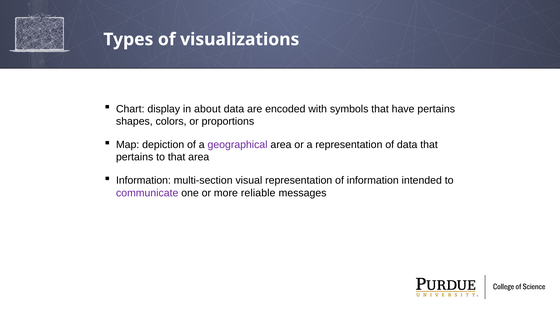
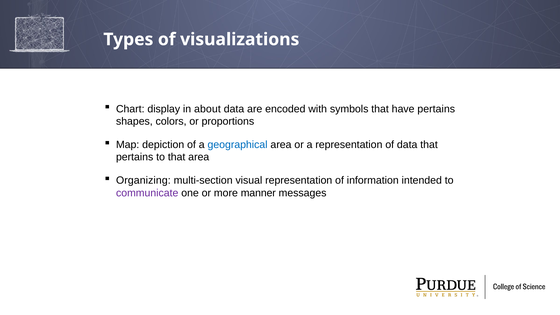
geographical colour: purple -> blue (238, 145)
Information: Information -> Organizing (143, 180)
reliable: reliable -> manner (258, 193)
